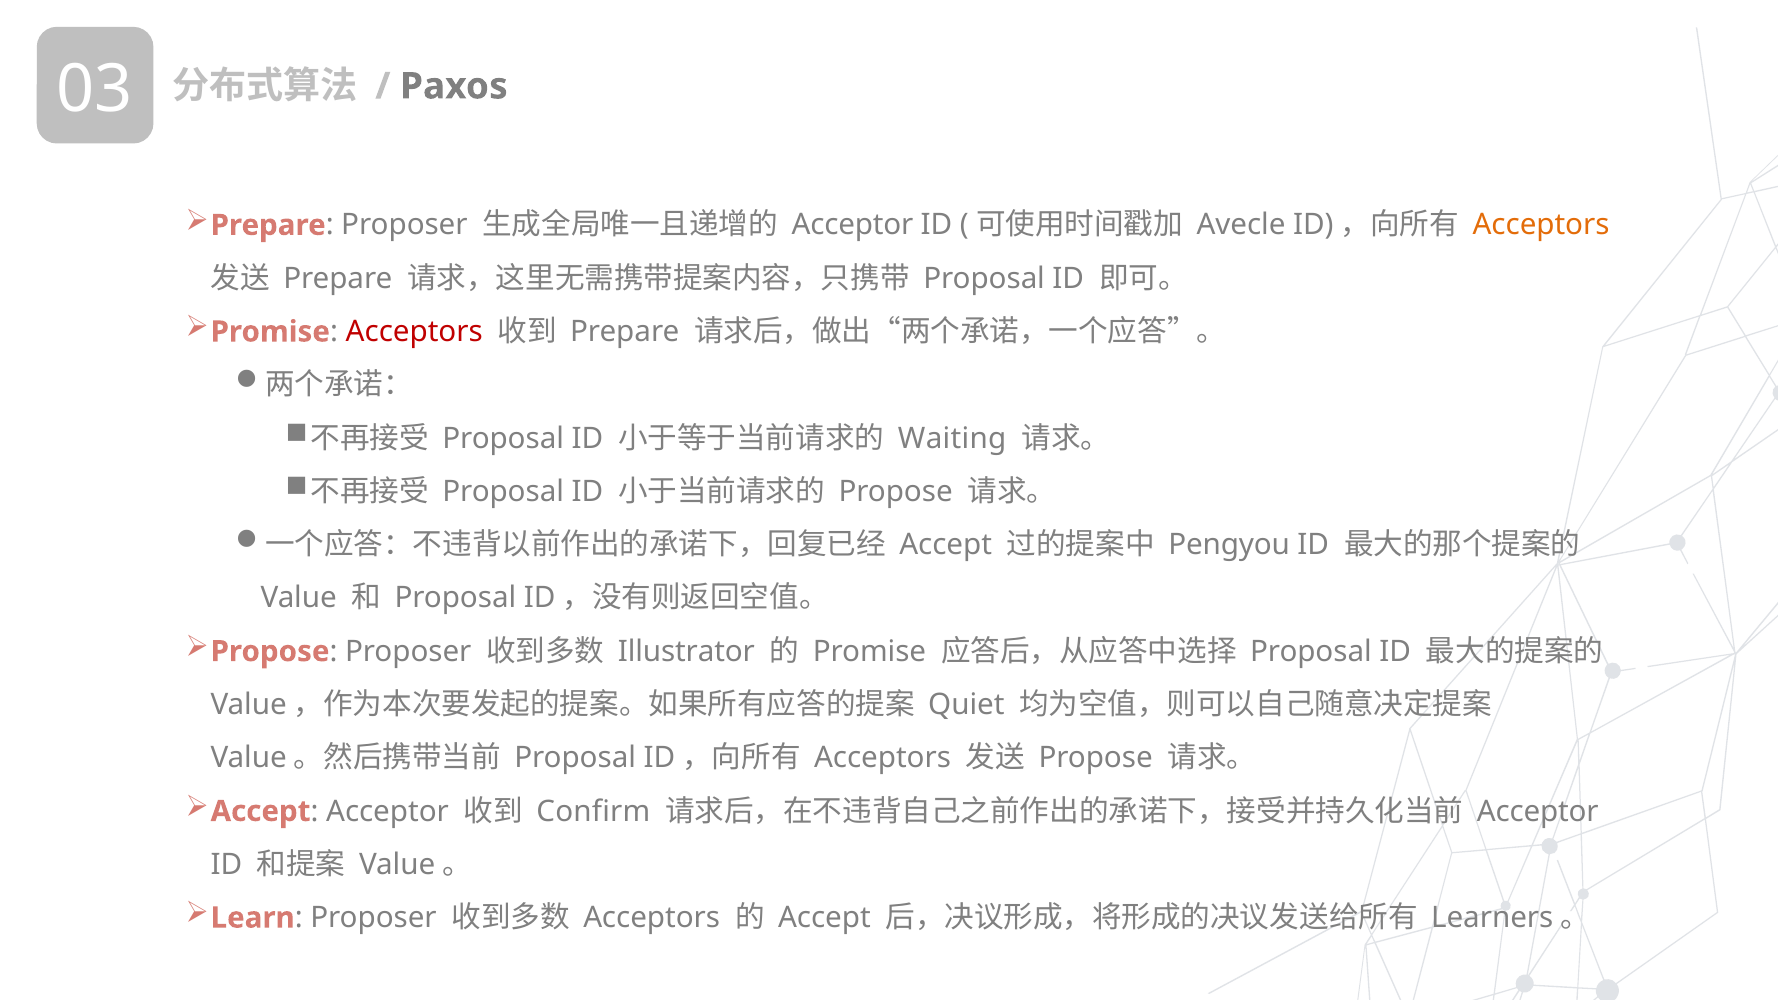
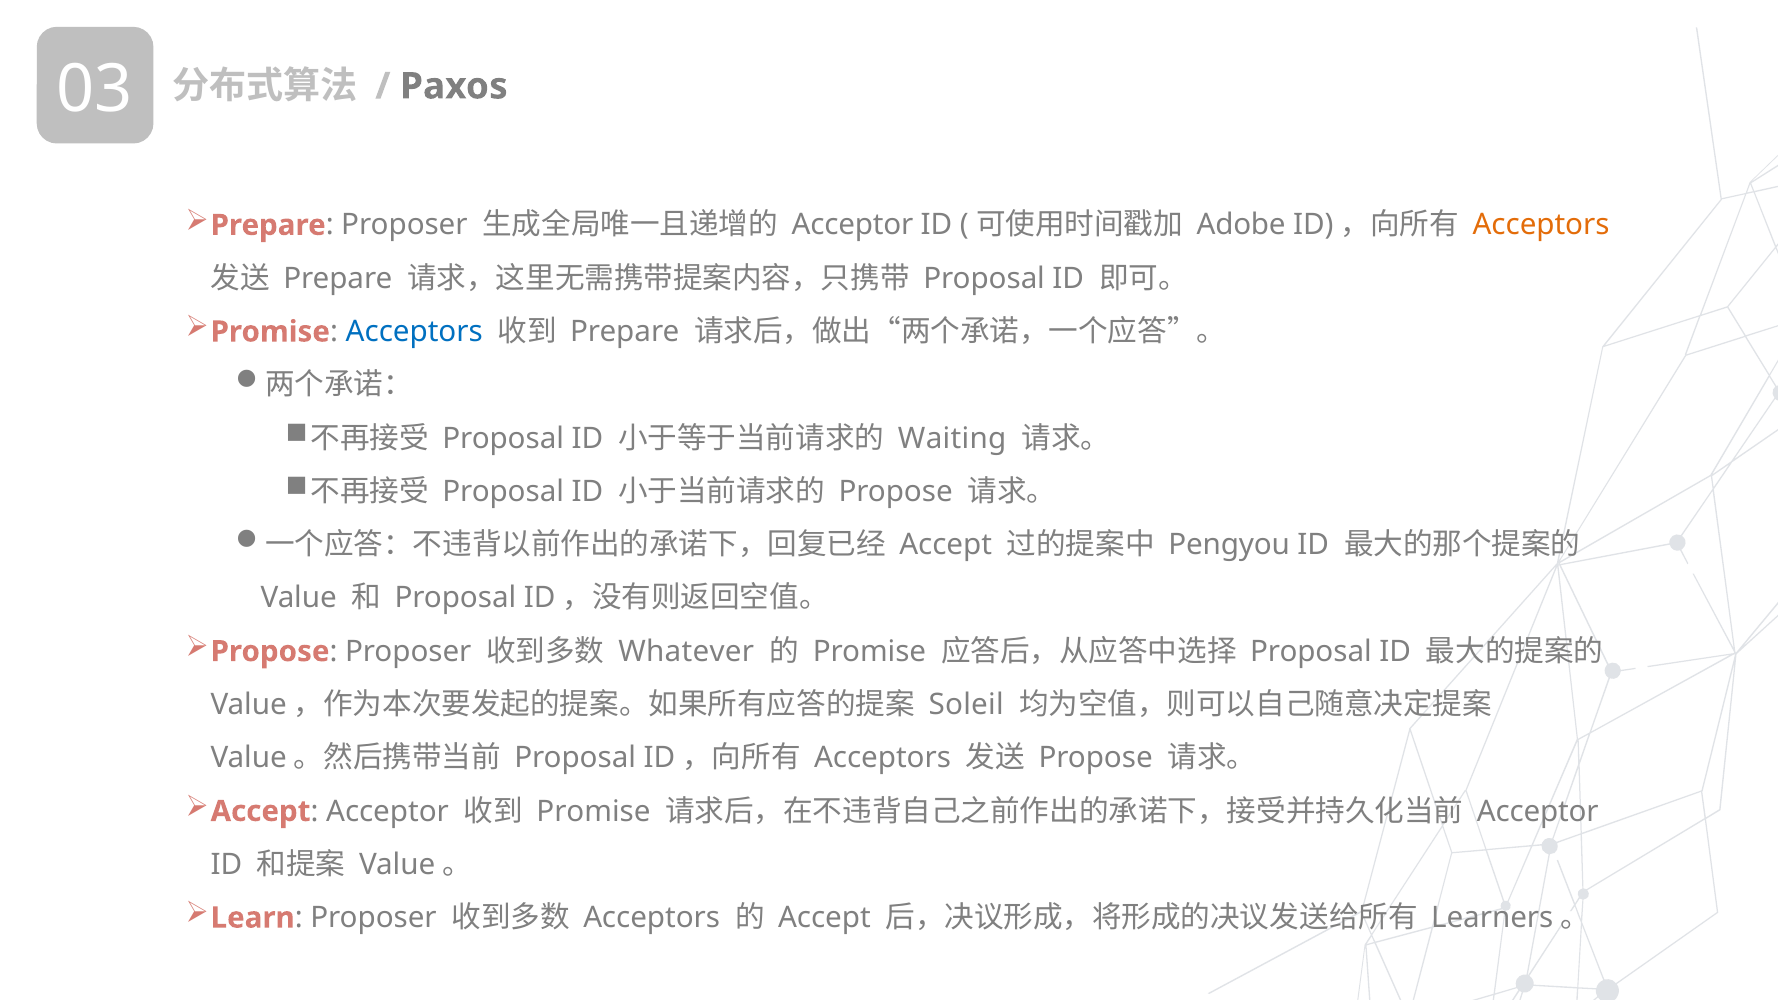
Avecle: Avecle -> Adobe (1241, 225)
Acceptors colour: red -> blue (414, 332)
Illustrator: Illustrator -> Whatever (686, 652)
Quiet: Quiet -> Soleil (966, 705)
Confirm: Confirm -> Promise (593, 811)
